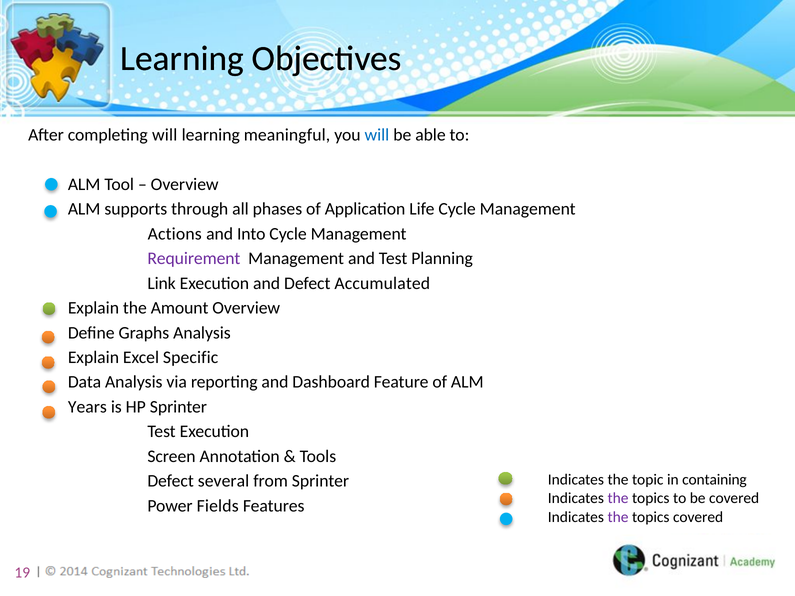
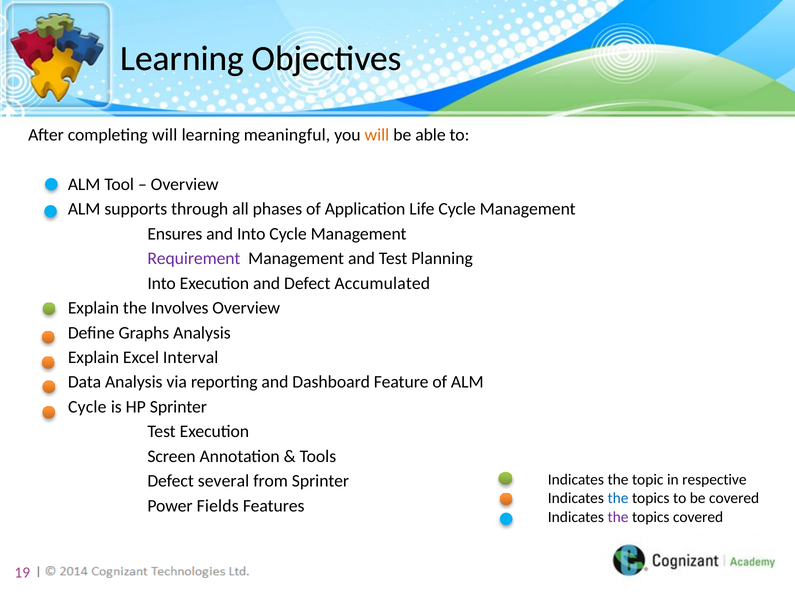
will colour: blue -> orange (377, 135)
Actions: Actions -> Ensures (175, 234)
Link: Link -> Into (162, 283)
Amount: Amount -> Involves (180, 308)
Specific: Specific -> Interval (191, 358)
Years: Years -> Cycle (87, 407)
containing: containing -> respective (714, 480)
the colour: purple -> blue (618, 499)
